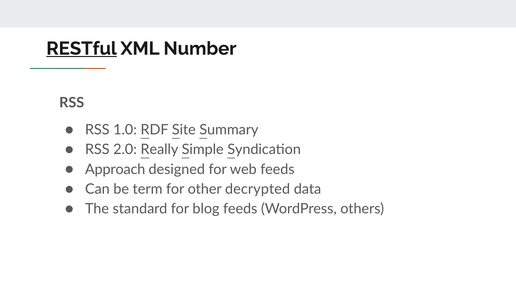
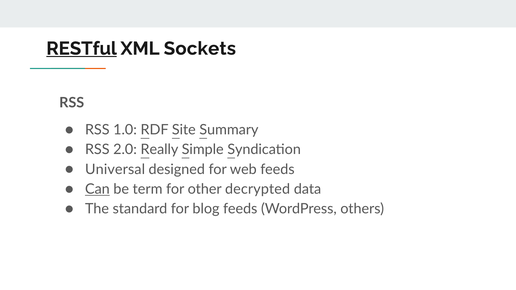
Number: Number -> Sockets (200, 49)
Approach: Approach -> Universal (115, 170)
Can underline: none -> present (97, 189)
